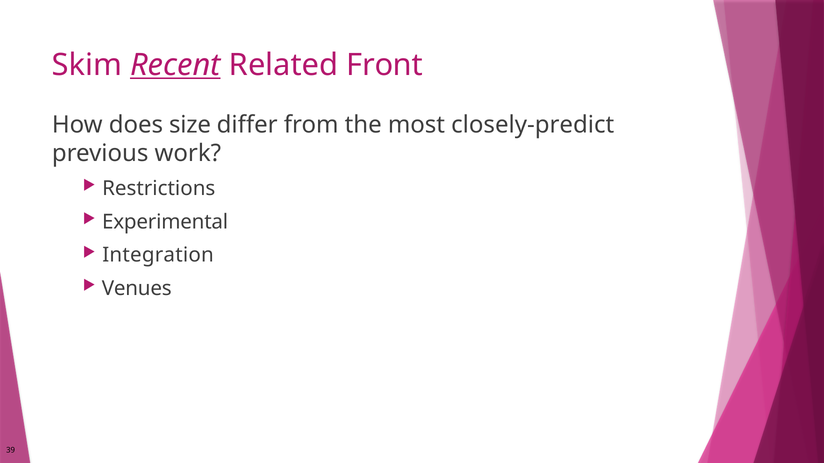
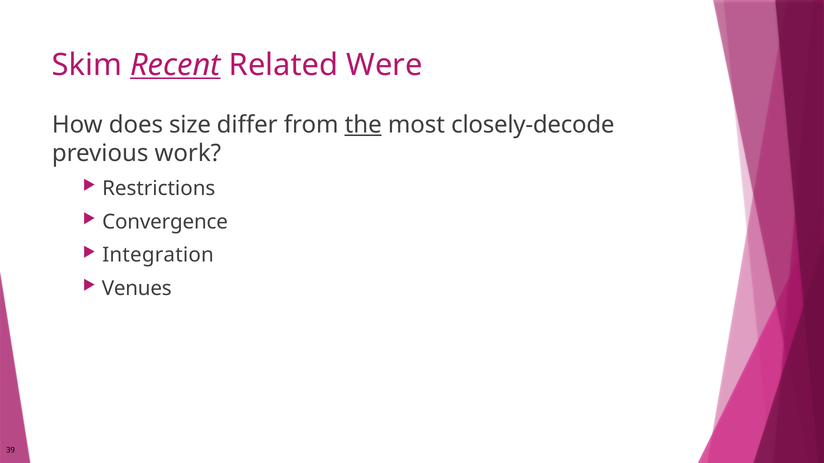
Front: Front -> Were (384, 65)
the underline: none -> present (363, 125)
closely-predict: closely-predict -> closely-decode (533, 125)
Experimental: Experimental -> Convergence (165, 222)
